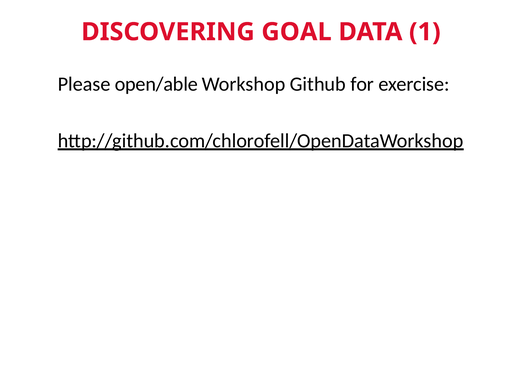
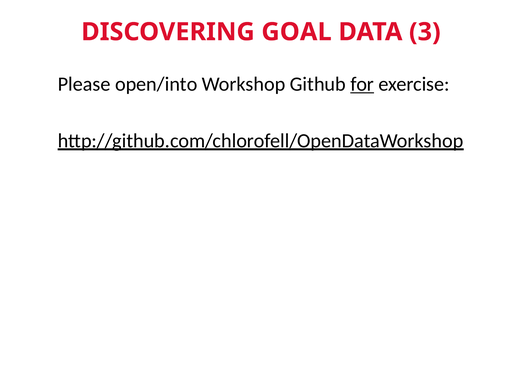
1: 1 -> 3 (425, 32)
open/able: open/able -> open/into (156, 84)
for underline: none -> present (362, 84)
